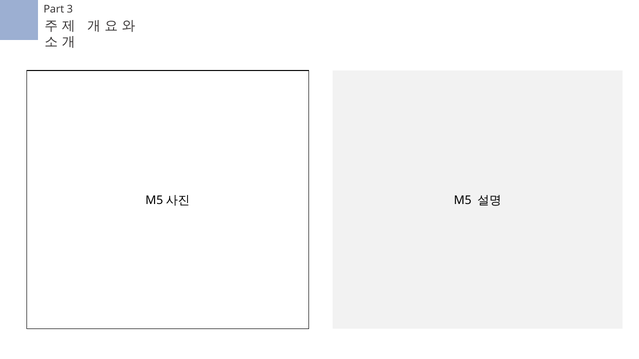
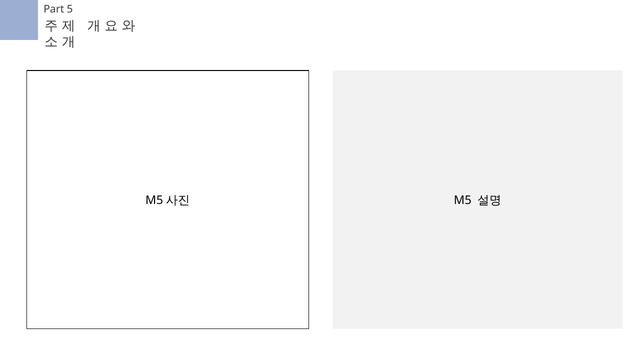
3: 3 -> 5 (70, 9)
